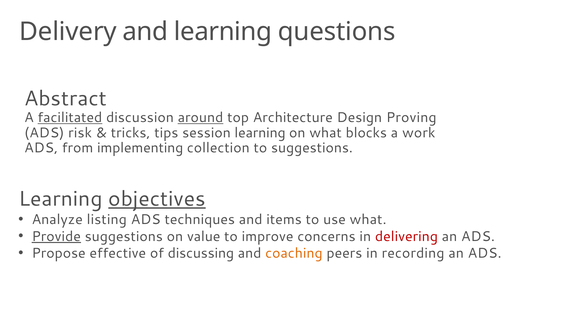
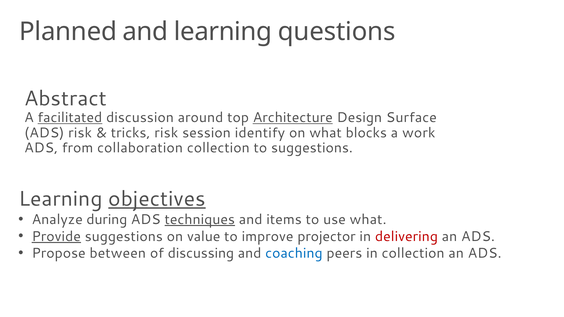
Delivery: Delivery -> Planned (68, 32)
around underline: present -> none (200, 118)
Architecture underline: none -> present (293, 118)
Proving: Proving -> Surface (411, 118)
tricks tips: tips -> risk (166, 133)
session learning: learning -> identify (260, 133)
implementing: implementing -> collaboration (140, 148)
listing: listing -> during (107, 220)
techniques underline: none -> present (200, 220)
concerns: concerns -> projector (327, 237)
effective: effective -> between (118, 254)
coaching colour: orange -> blue (294, 254)
in recording: recording -> collection (413, 254)
